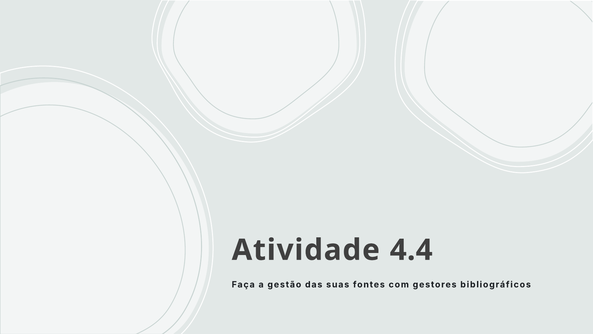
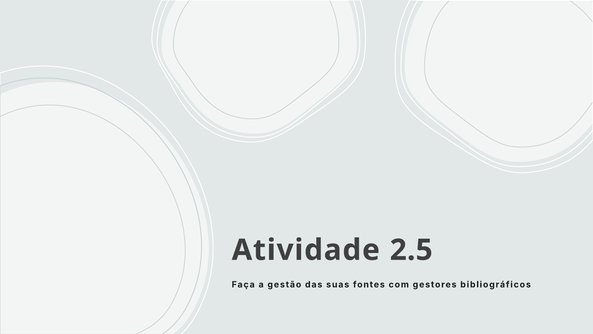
4.4: 4.4 -> 2.5 (411, 250)
